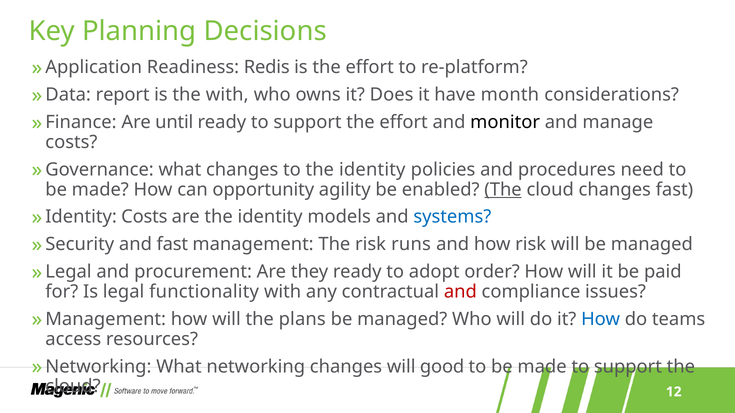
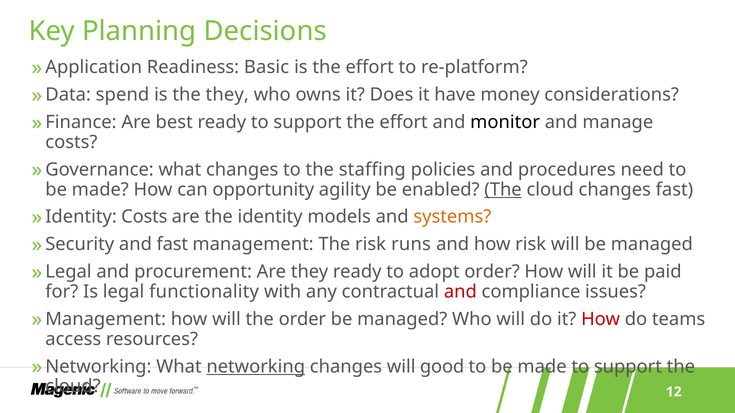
Redis: Redis -> Basic (267, 68)
report: report -> spend (122, 95)
the with: with -> they (227, 95)
month: month -> money (510, 95)
until: until -> best (174, 122)
to the identity: identity -> staffing (372, 170)
systems colour: blue -> orange (452, 217)
the plans: plans -> order (302, 319)
How colour: blue -> red (601, 319)
networking underline: none -> present (256, 367)
